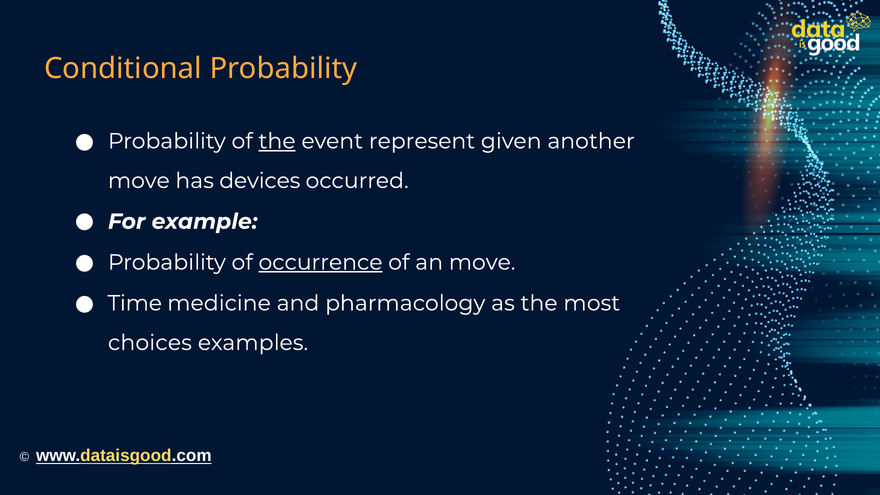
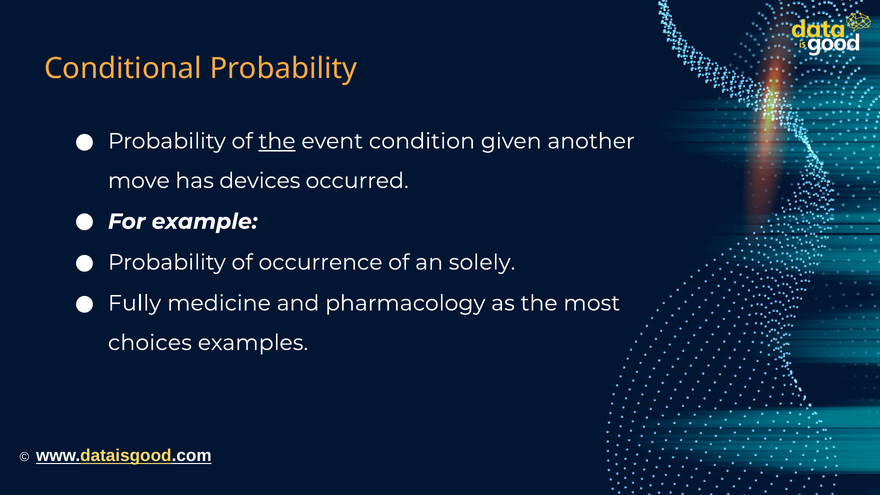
represent: represent -> condition (422, 141)
occurrence underline: present -> none (321, 262)
an move: move -> solely (482, 262)
Time: Time -> Fully (135, 303)
